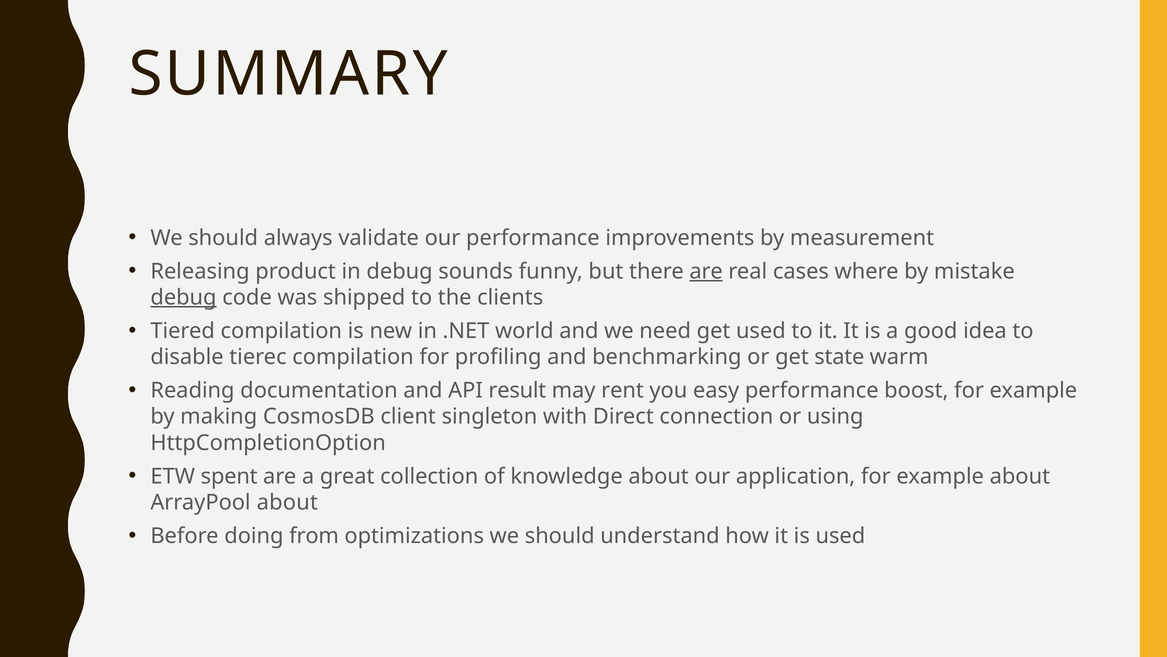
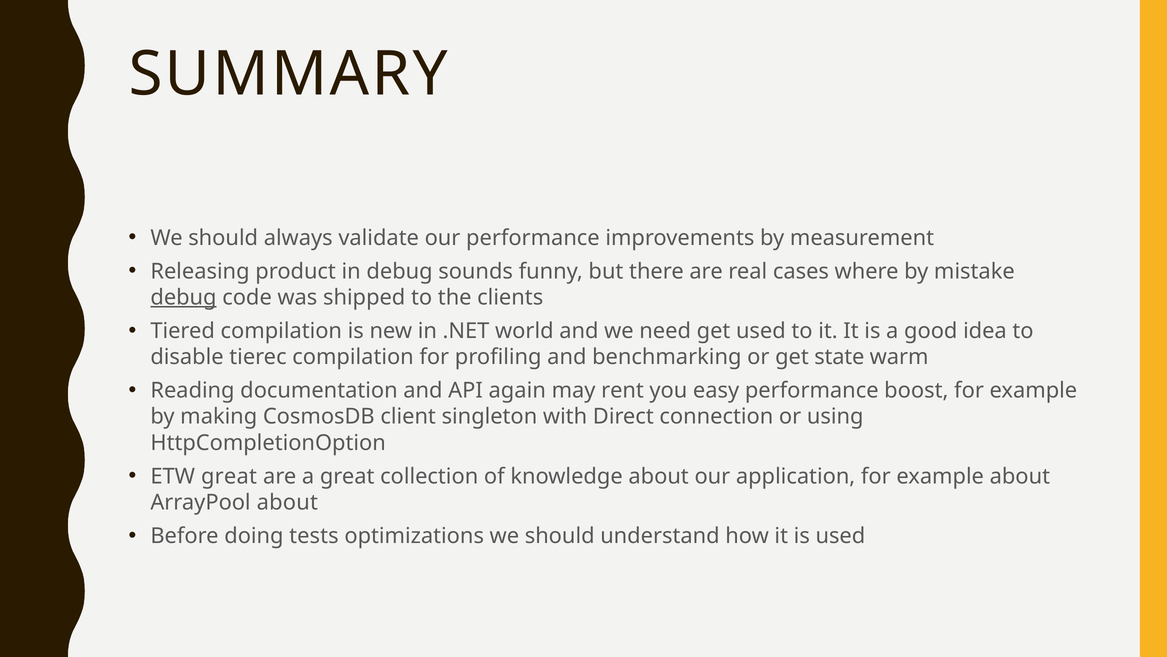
are underline: present -> none (706, 271)
result: result -> again (517, 390)
ETW spent: spent -> great (229, 476)
from: from -> tests (314, 536)
